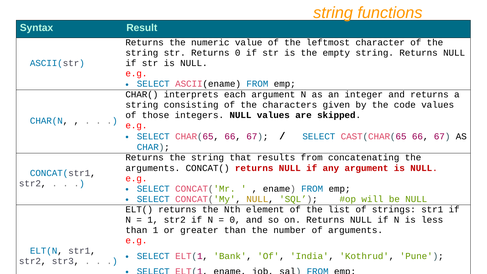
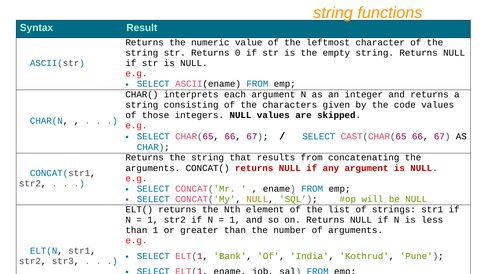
0: 0 -> 1 (235, 220)
